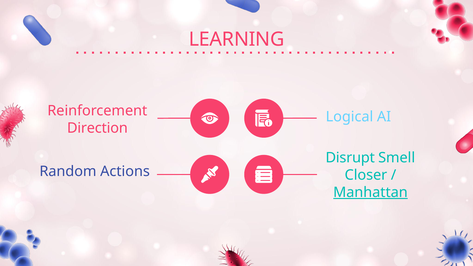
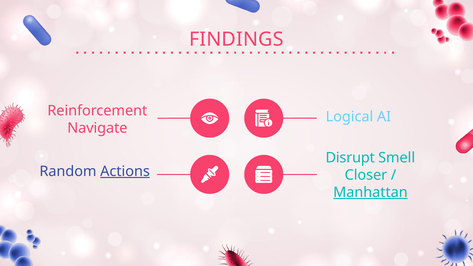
LEARNING: LEARNING -> FINDINGS (236, 39)
Direction: Direction -> Navigate (97, 128)
Actions underline: none -> present (125, 171)
